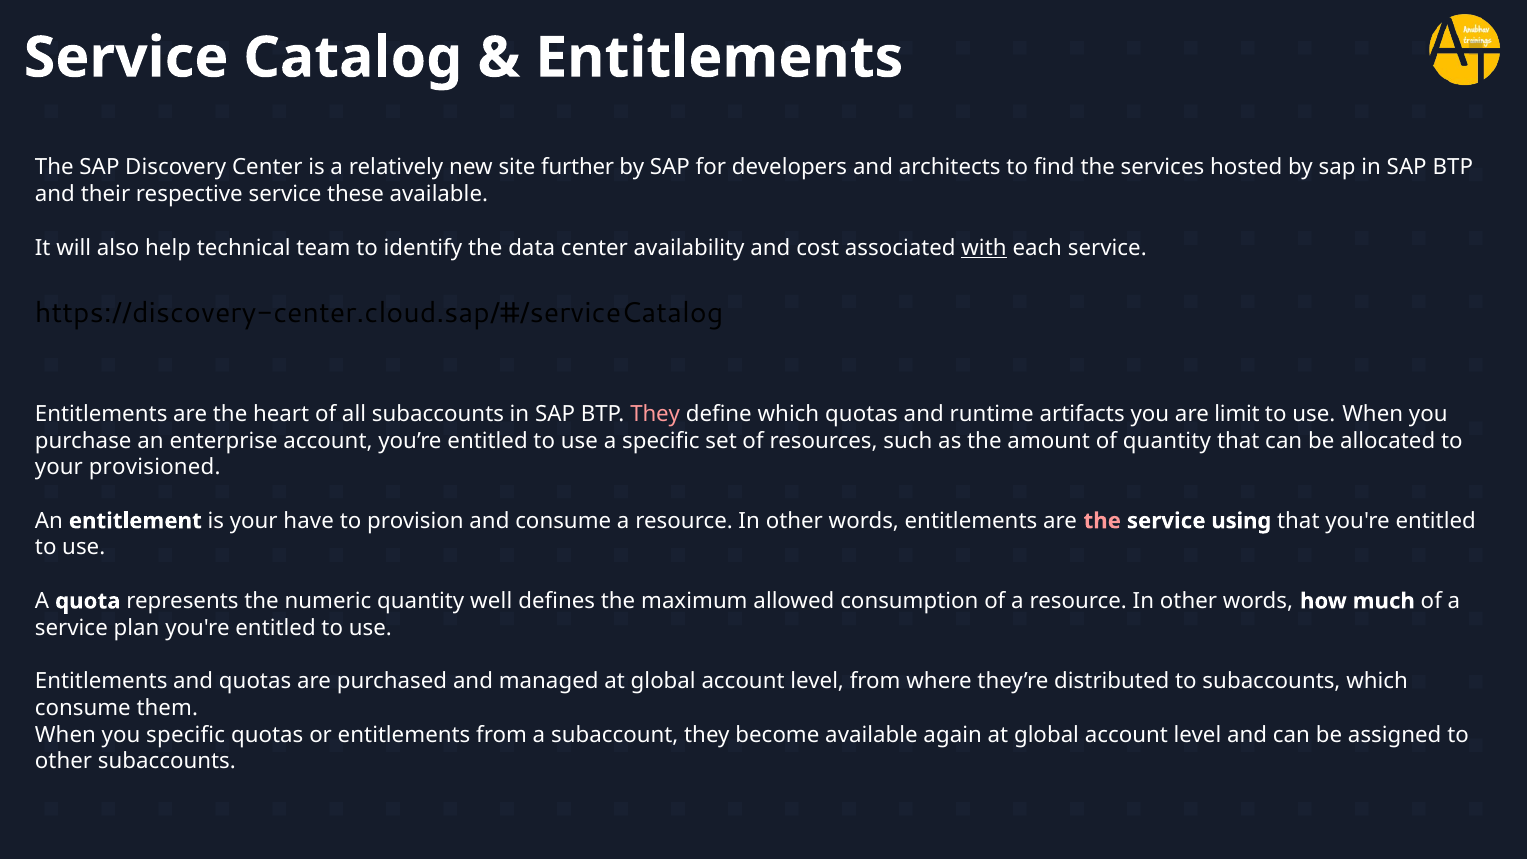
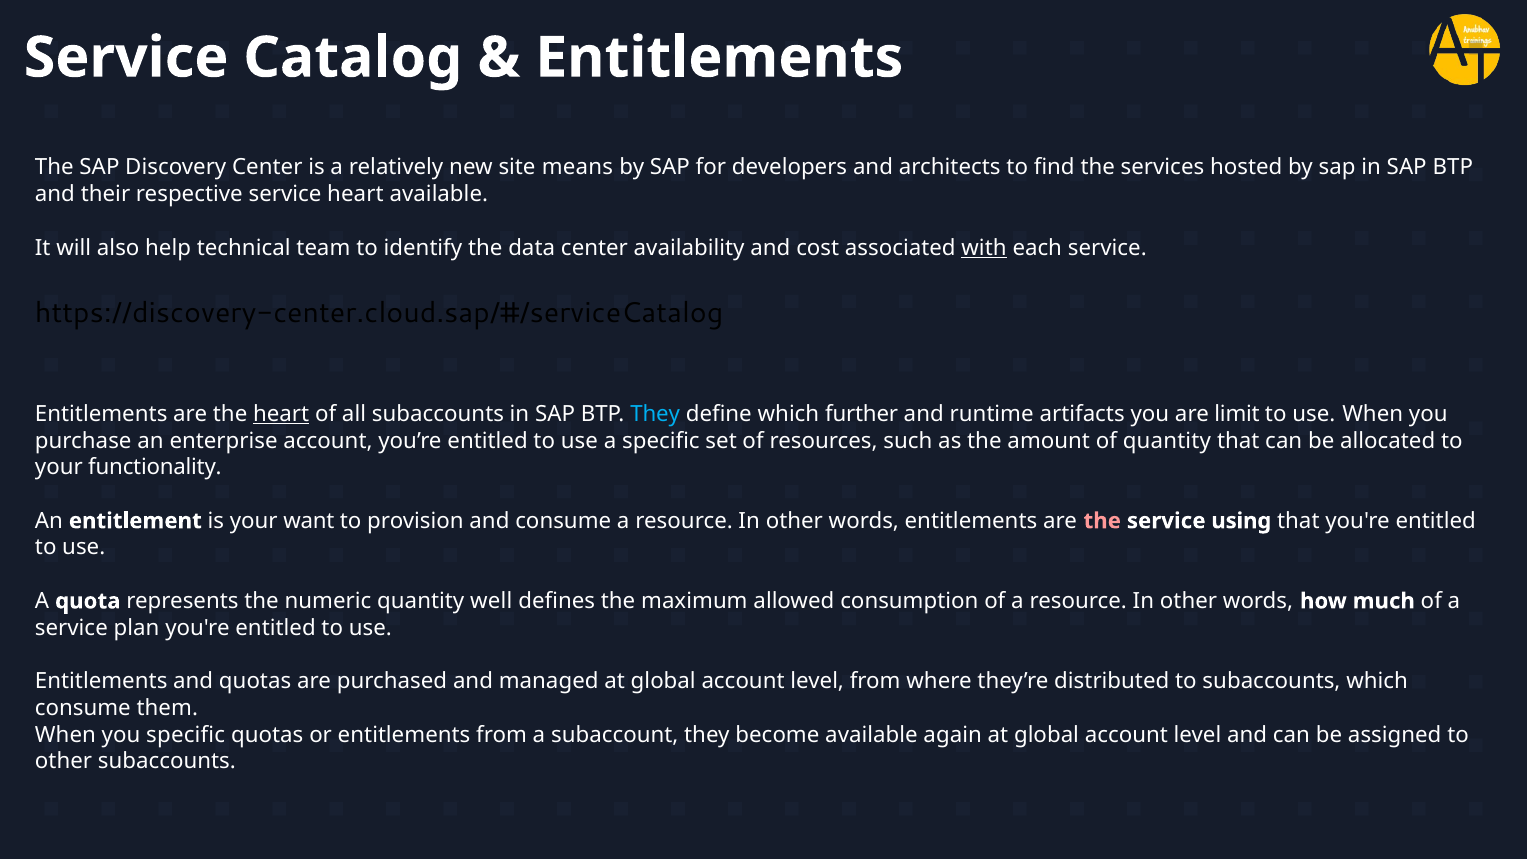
further: further -> means (577, 168)
service these: these -> heart (355, 194)
heart underline: none -> present (281, 414)
They colour: pink -> light blue (655, 414)
which quotas: quotas -> further (862, 414)
provisioned: provisioned -> functionality (155, 468)
have: have -> want (309, 521)
